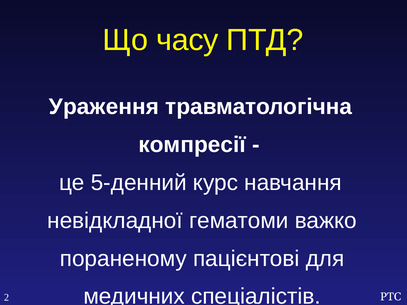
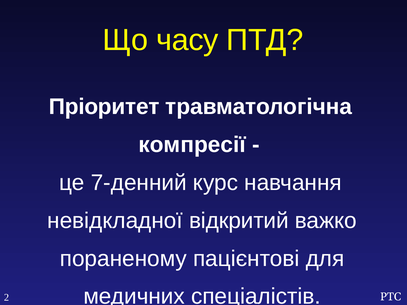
Ураження: Ураження -> Пріоритет (104, 107)
5-денний: 5-денний -> 7-денний (139, 183)
гематоми: гематоми -> відкритий (239, 221)
